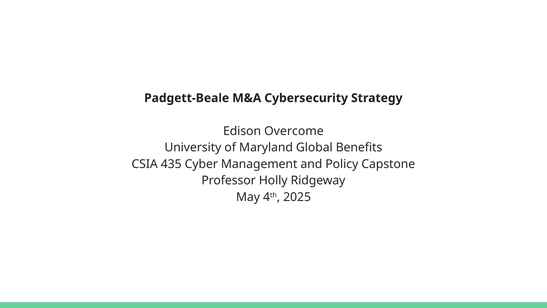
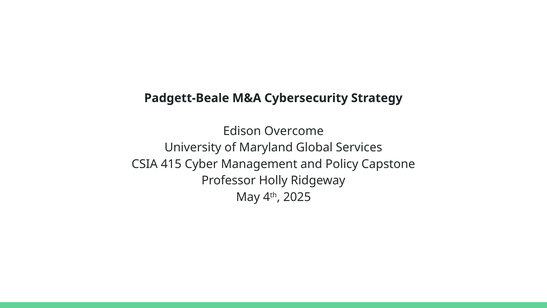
Benefits: Benefits -> Services (359, 147)
435: 435 -> 415 (171, 164)
